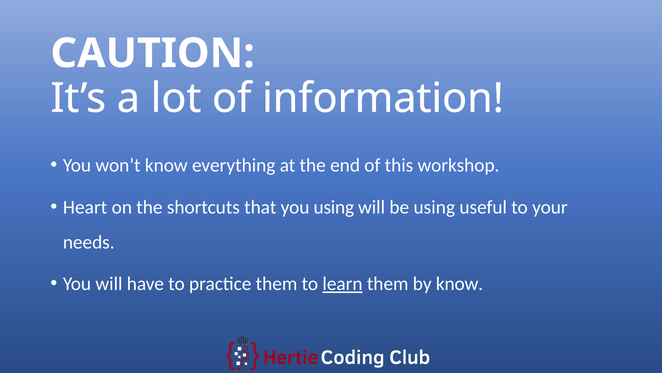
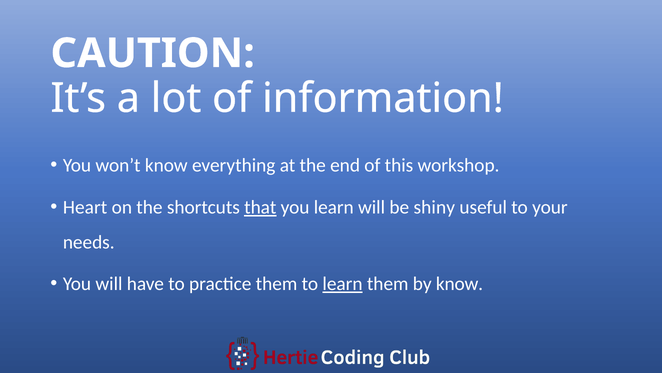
that underline: none -> present (260, 207)
you using: using -> learn (334, 207)
be using: using -> shiny (434, 207)
